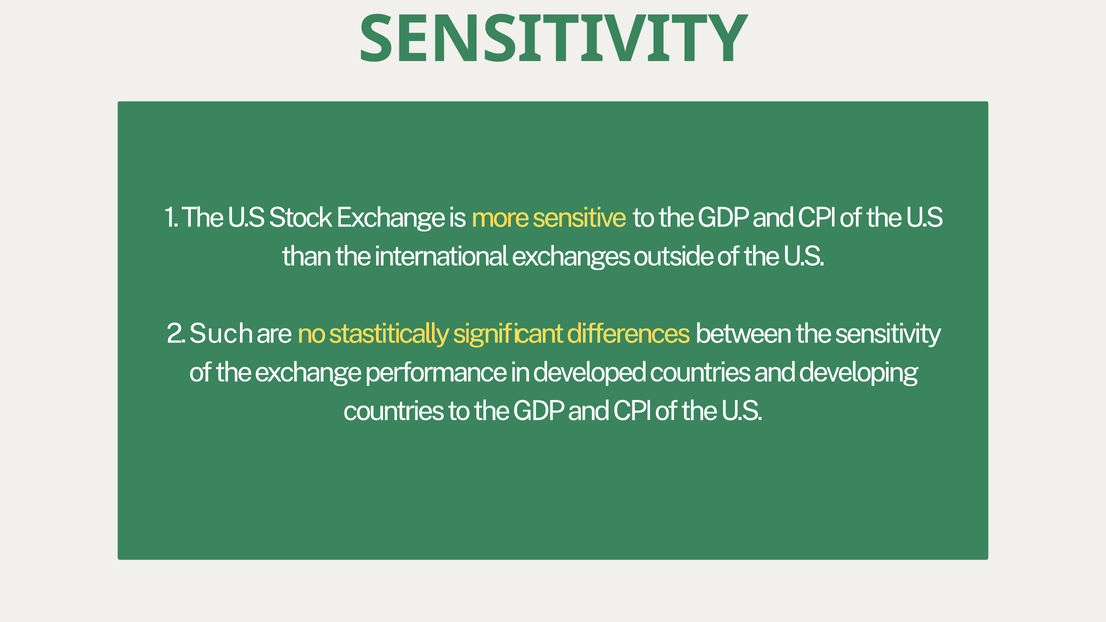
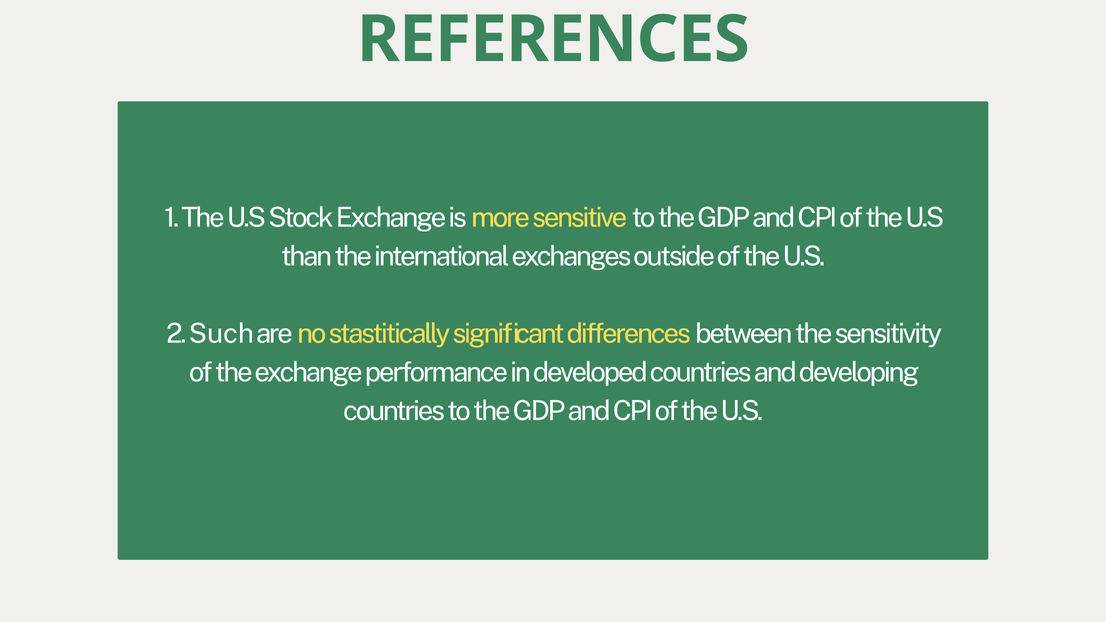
SENSITIVITY: SENSITIVITY -> REFERENCES (553, 40)
